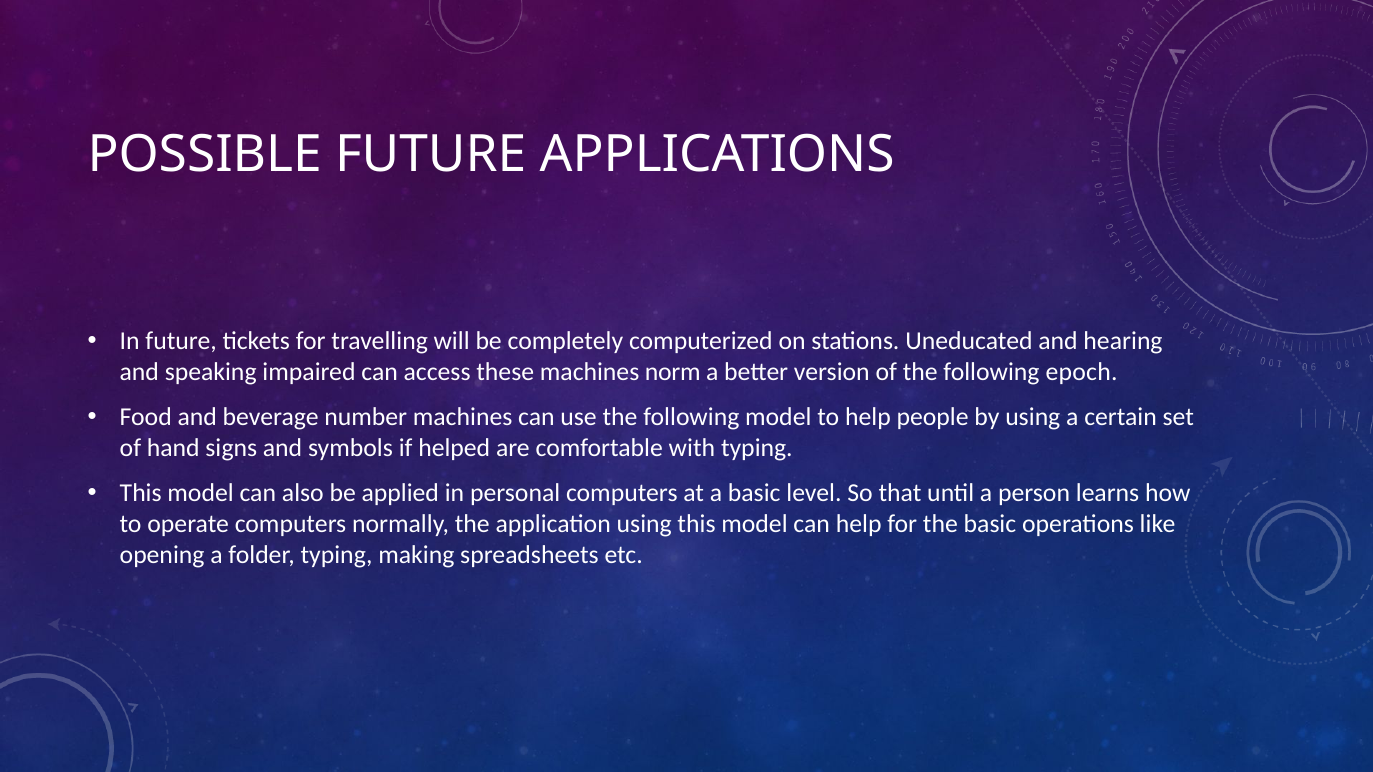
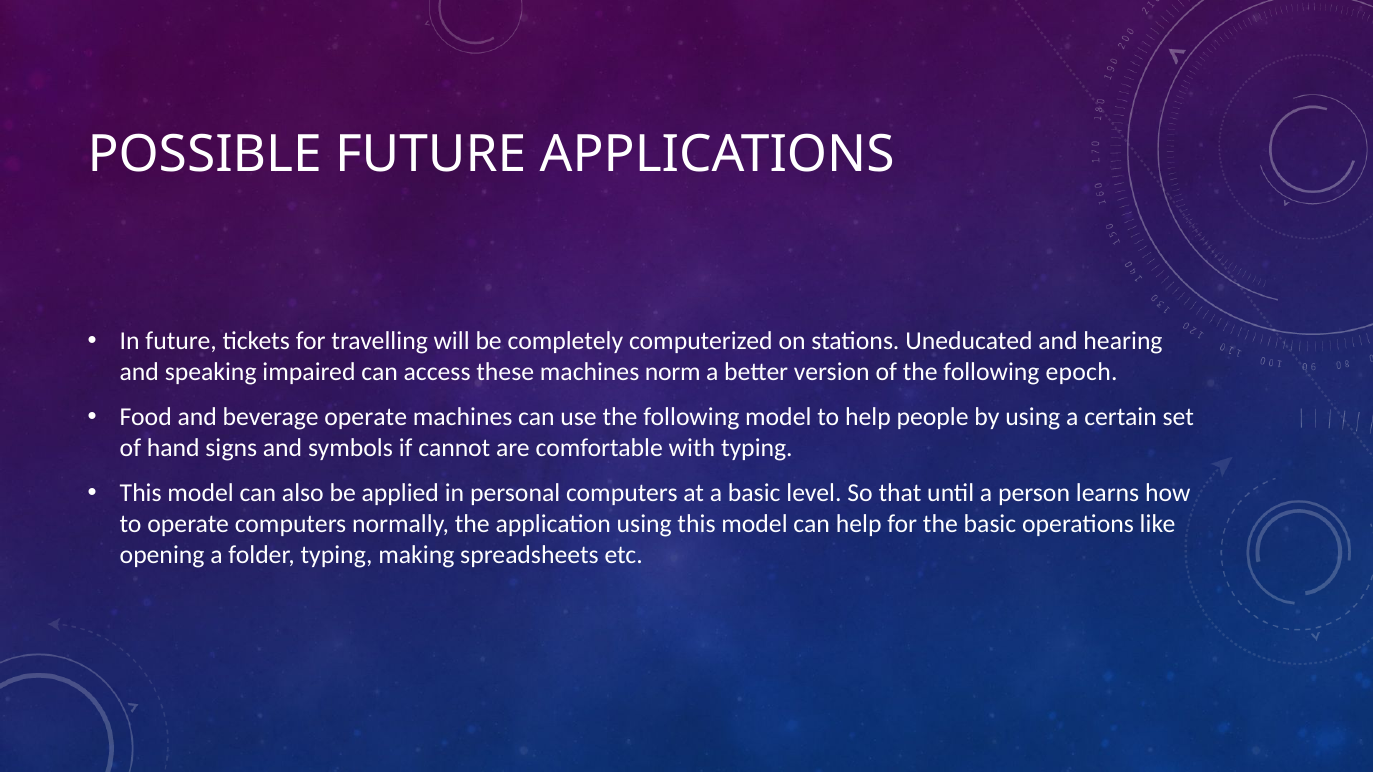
beverage number: number -> operate (366, 418)
helped: helped -> cannot (454, 448)
